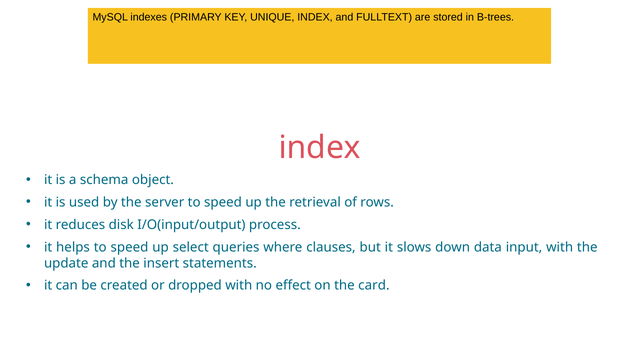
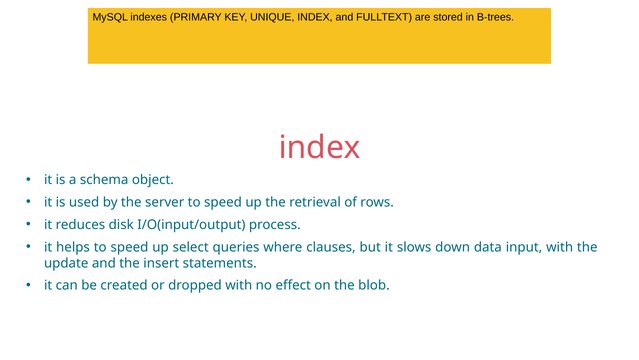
card: card -> blob (374, 285)
